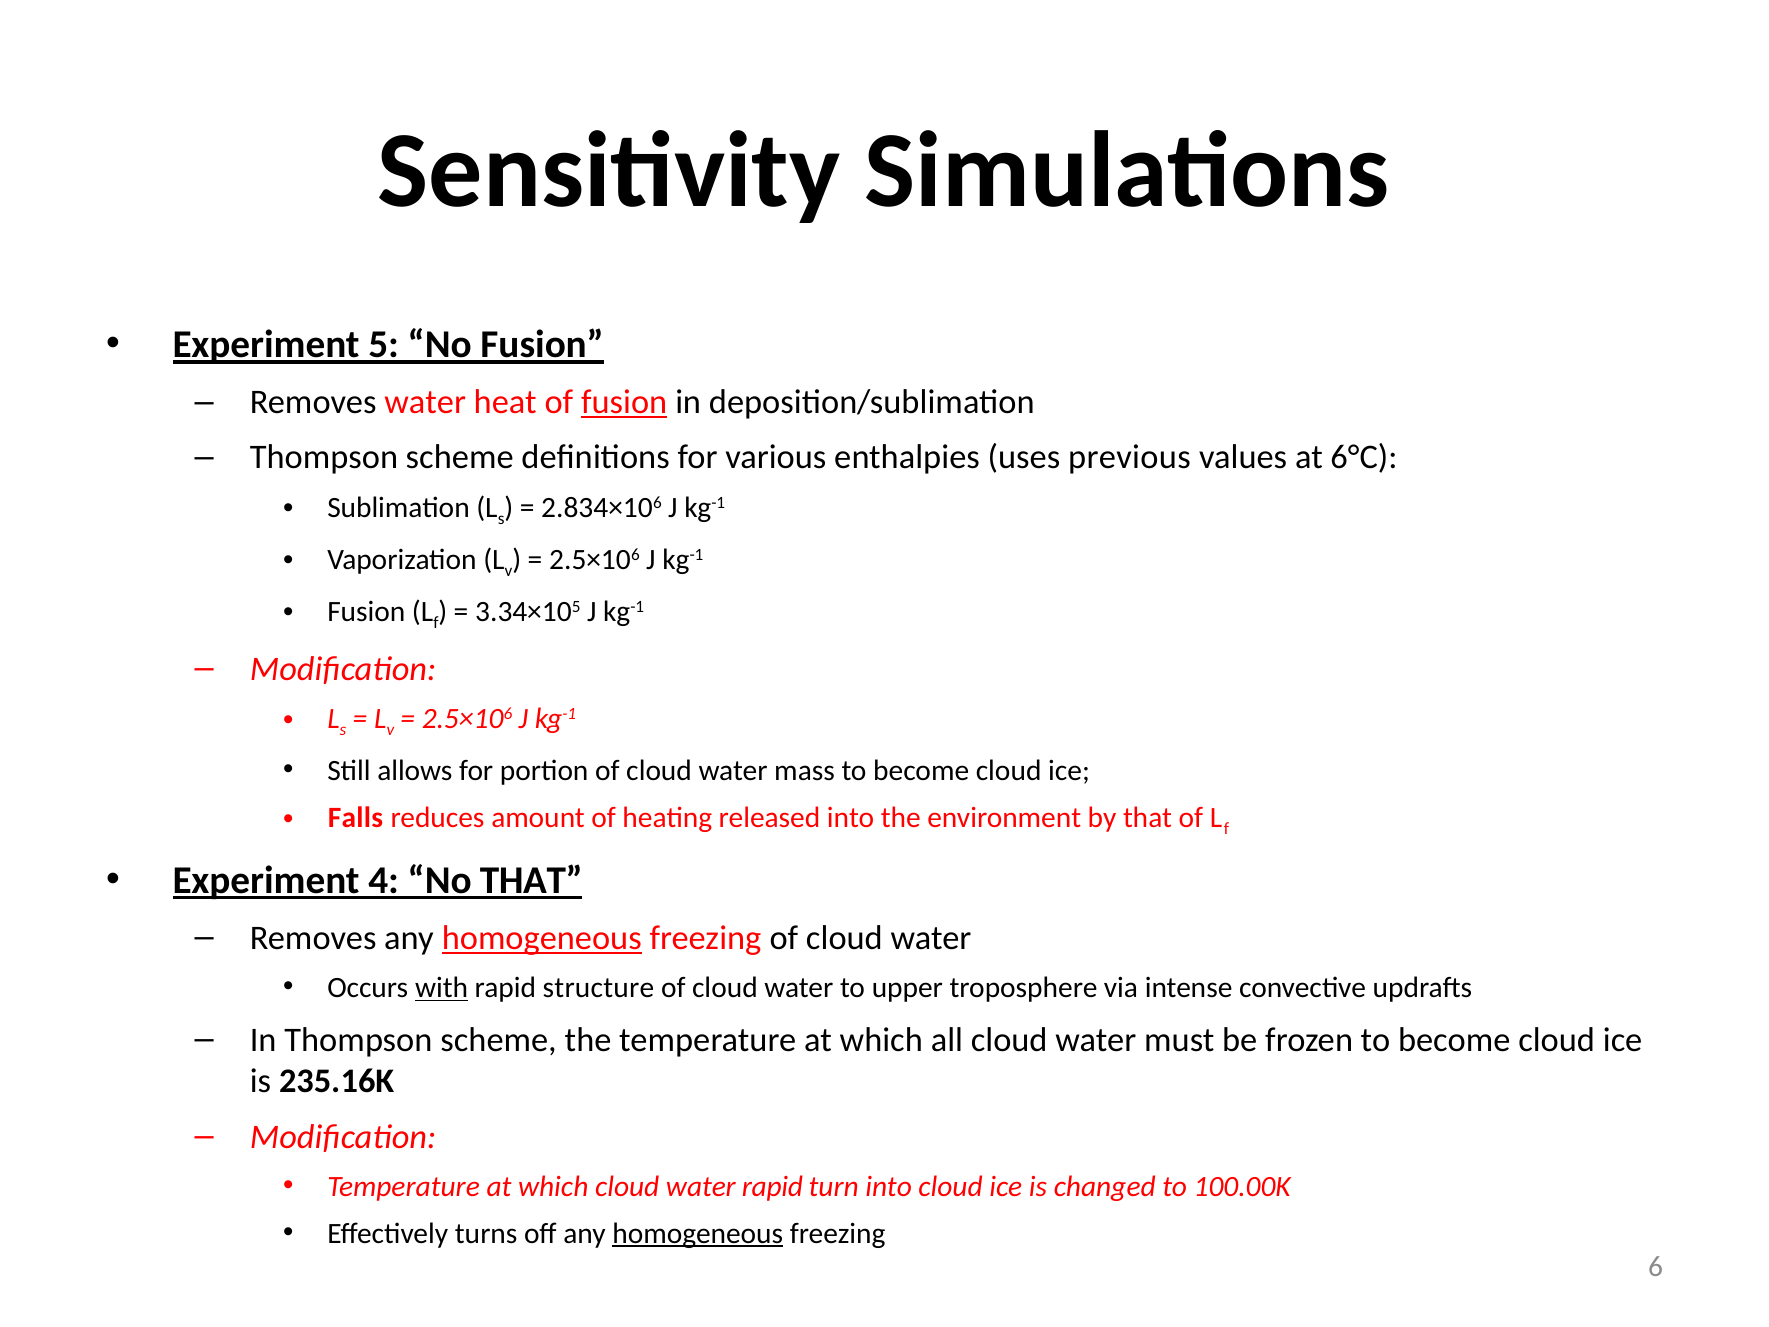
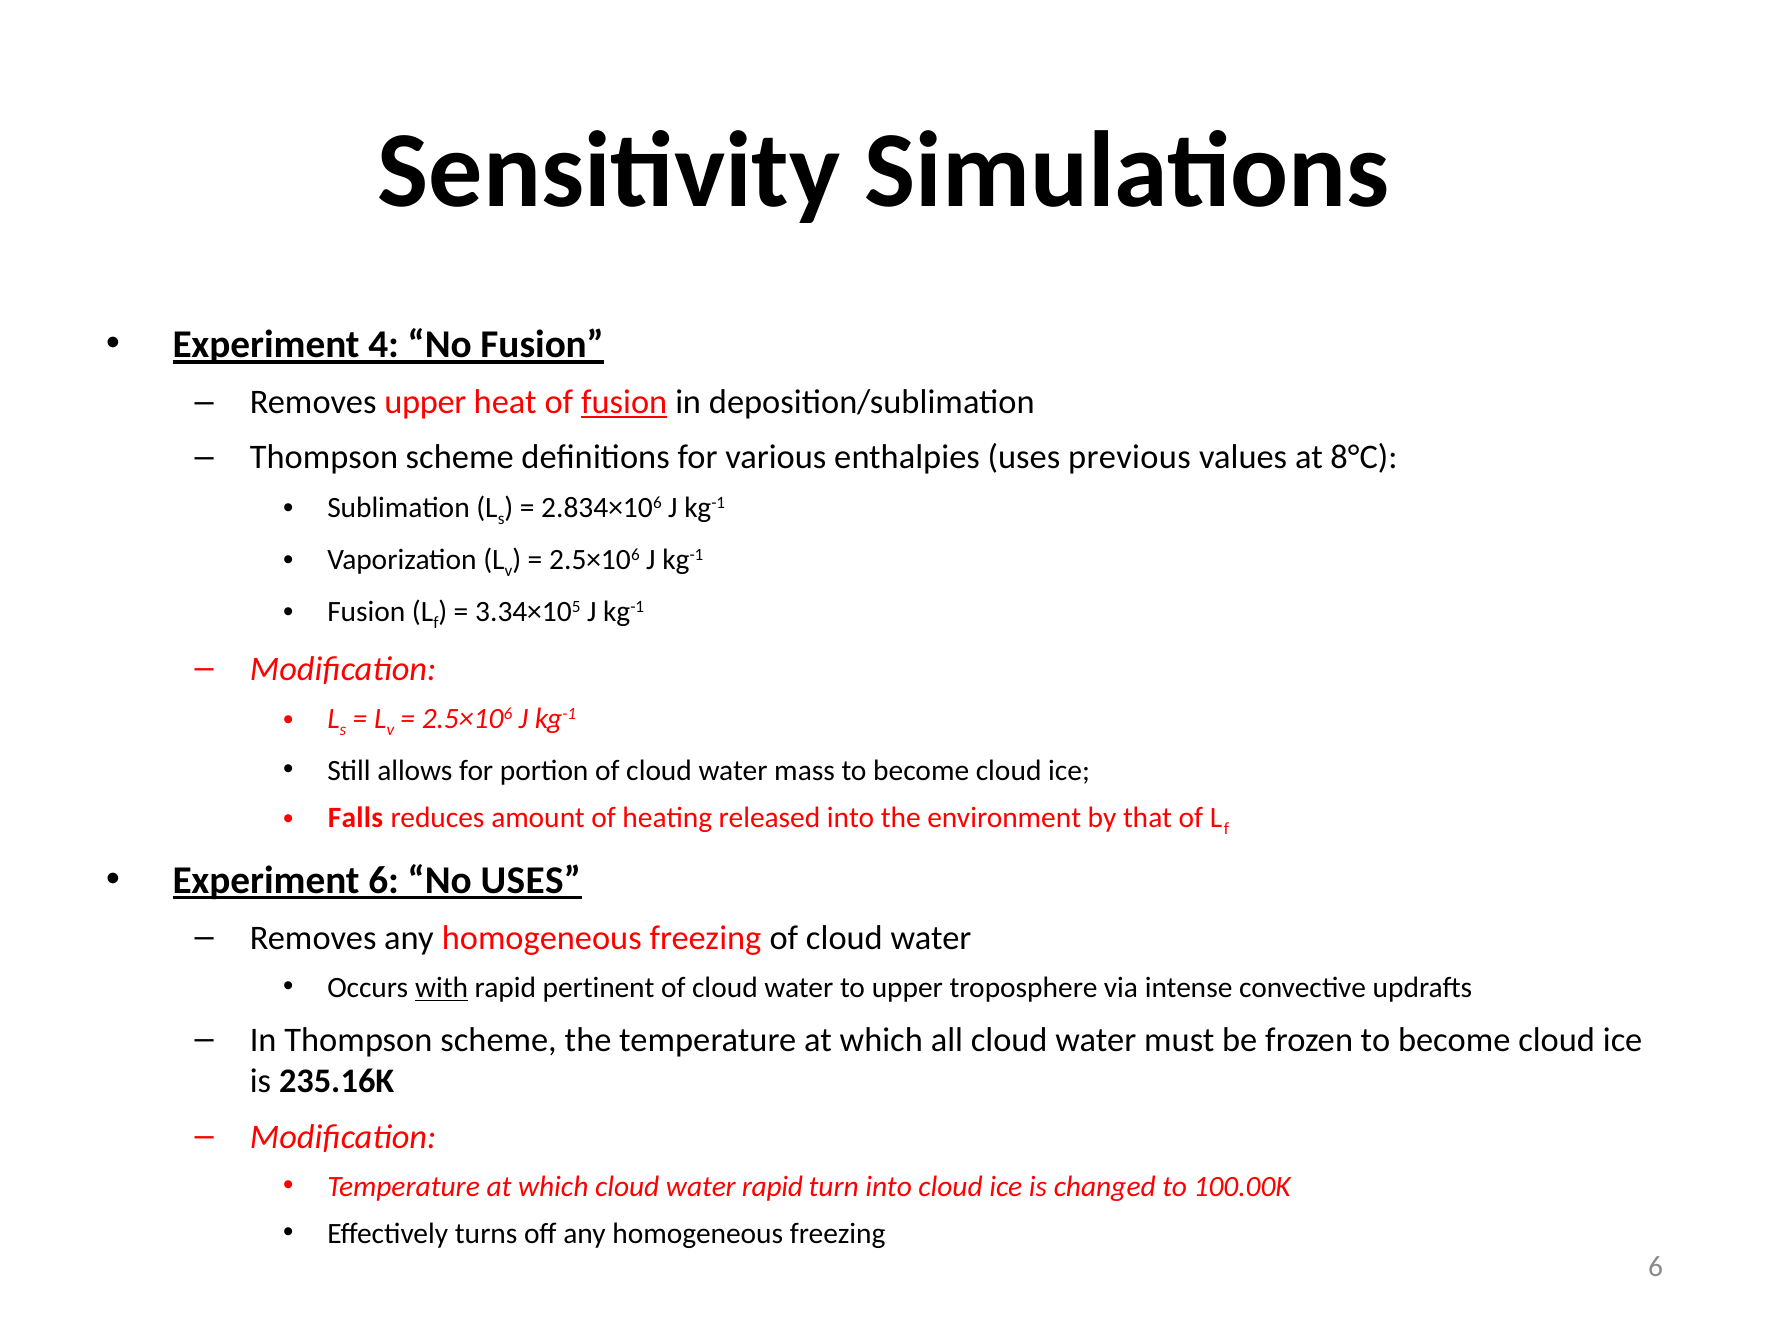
5: 5 -> 4 (384, 345)
Removes water: water -> upper (425, 402)
6°C: 6°C -> 8°C (1364, 458)
Experiment 4: 4 -> 6 (384, 880)
No THAT: THAT -> USES (531, 880)
homogeneous underline: present -> none (542, 938)
structure: structure -> pertinent (599, 988)
homogeneous underline: present -> none (698, 1233)
